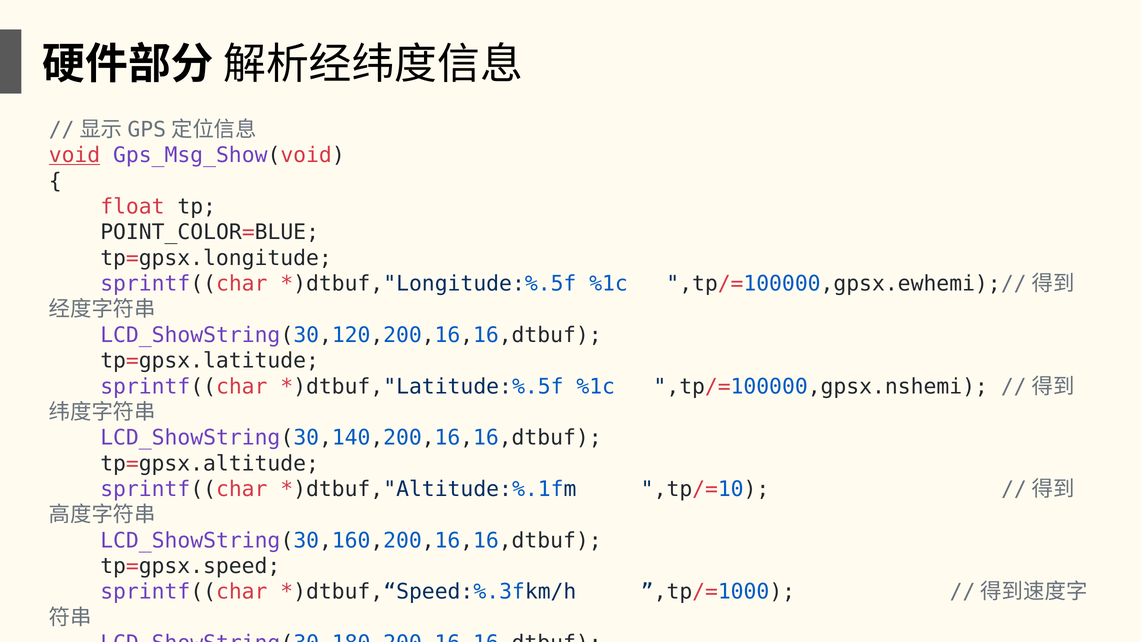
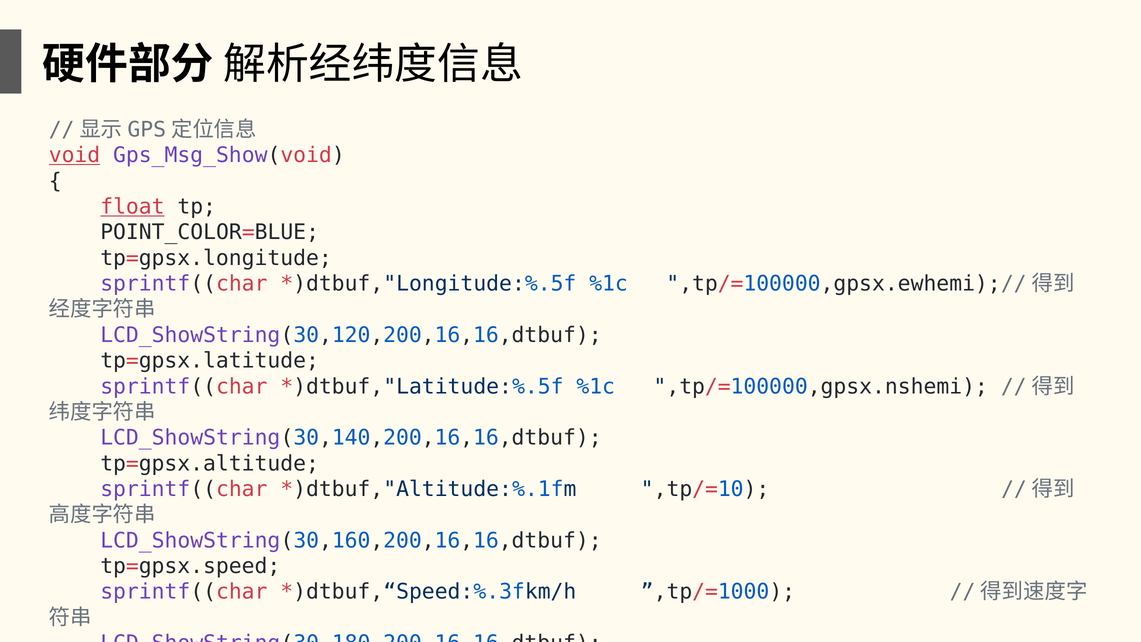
float underline: none -> present (132, 207)
